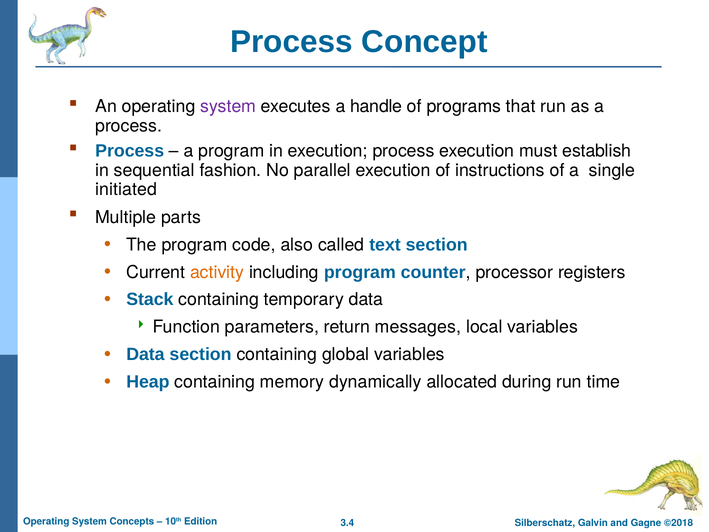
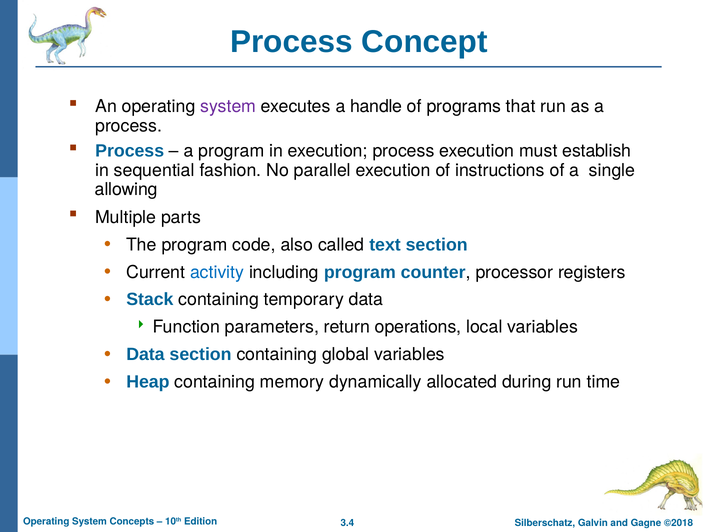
initiated: initiated -> allowing (126, 189)
activity colour: orange -> blue (217, 272)
messages: messages -> operations (418, 327)
